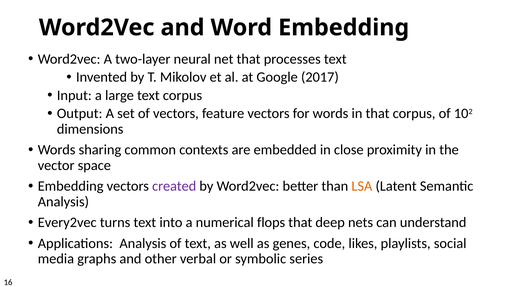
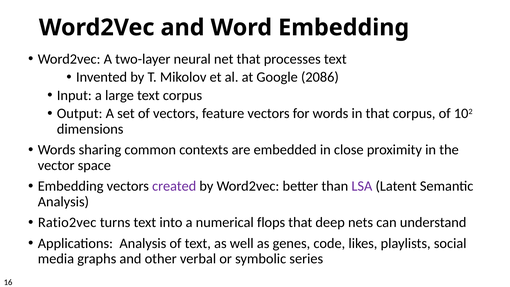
2017: 2017 -> 2086 (320, 77)
LSA colour: orange -> purple (362, 186)
Every2vec: Every2vec -> Ratio2vec (67, 222)
